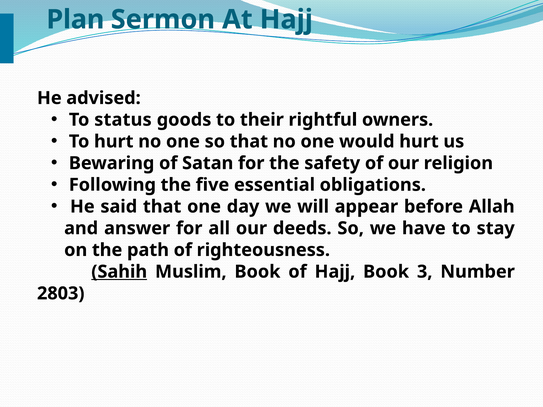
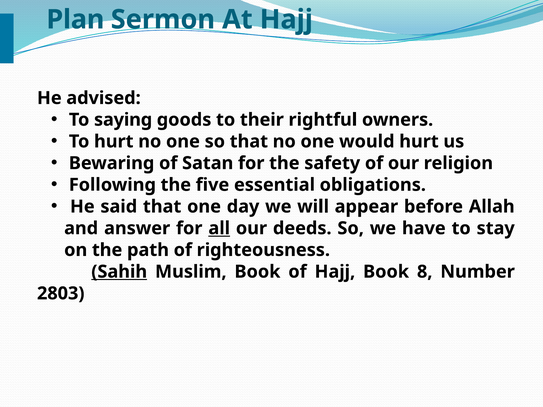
status: status -> saying (123, 120)
all underline: none -> present (219, 228)
3: 3 -> 8 (425, 272)
